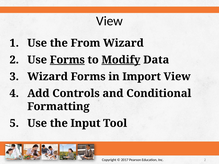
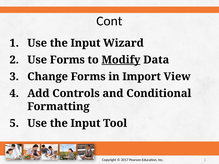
View: View -> Cont (109, 21)
From: From -> Input (85, 43)
Forms underline: present -> none (67, 60)
Wizard: Wizard -> Change (48, 77)
